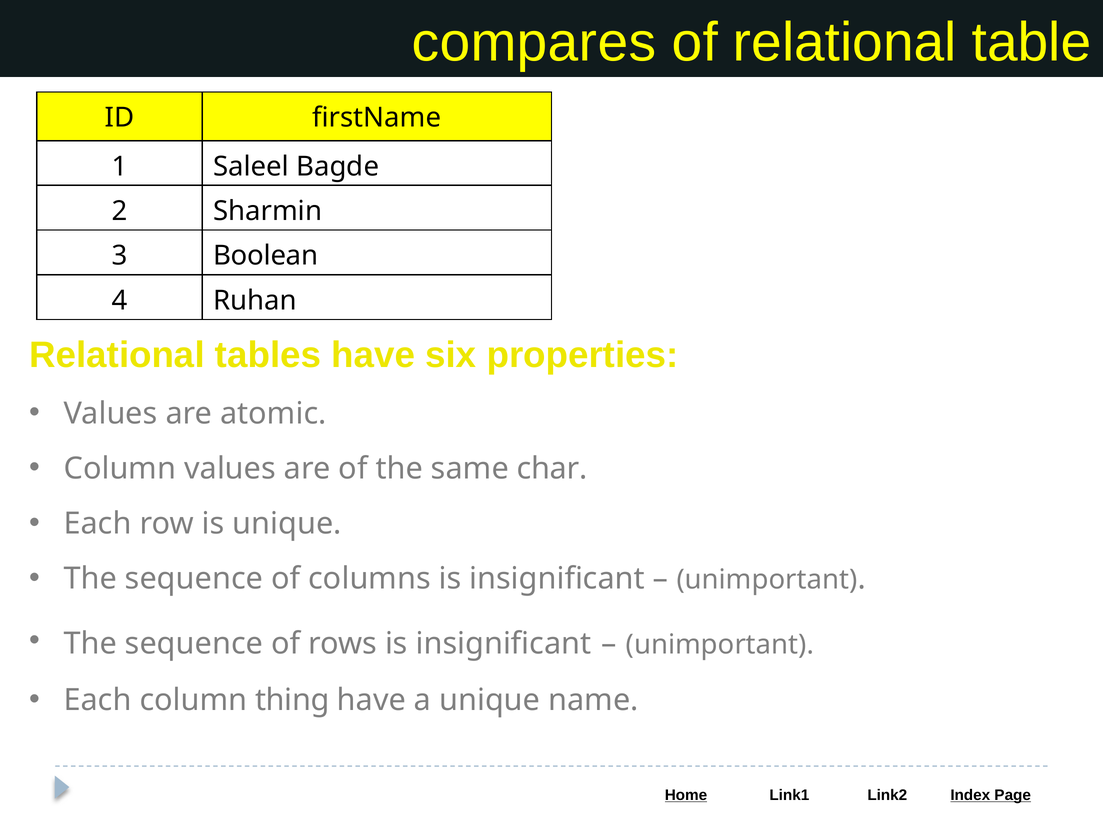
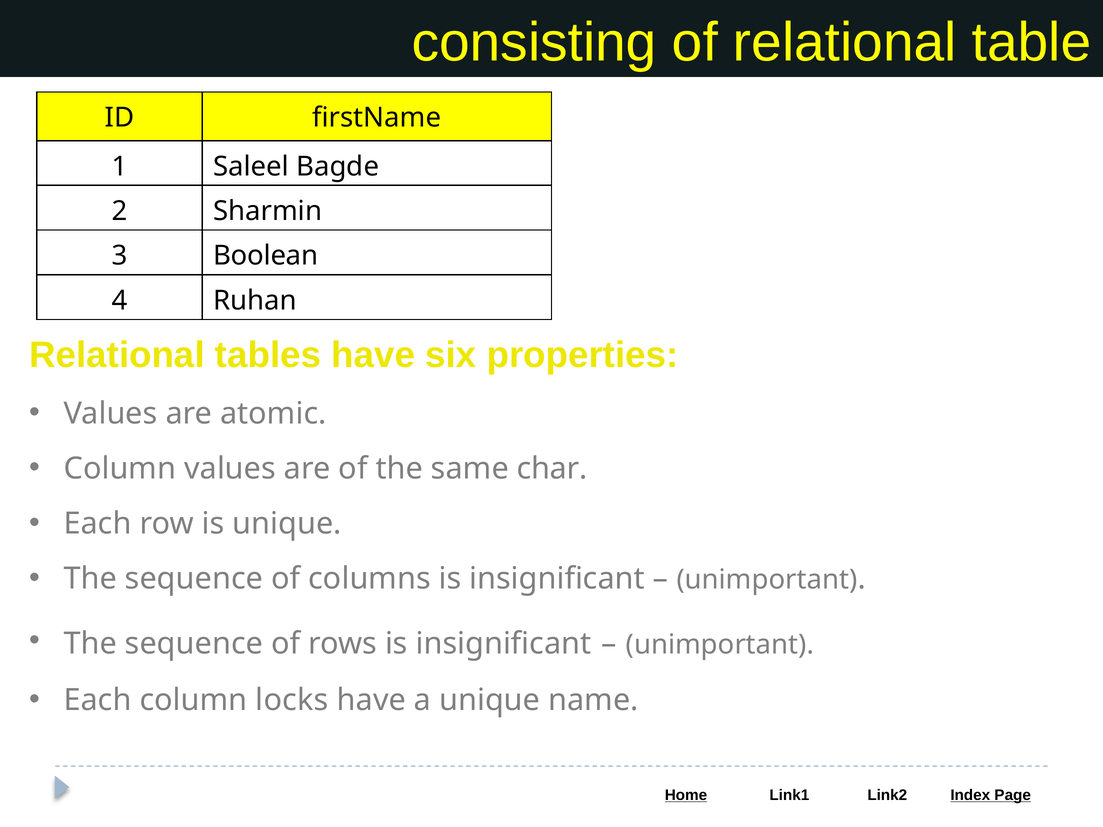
compares: compares -> consisting (534, 42)
thing: thing -> locks (292, 700)
